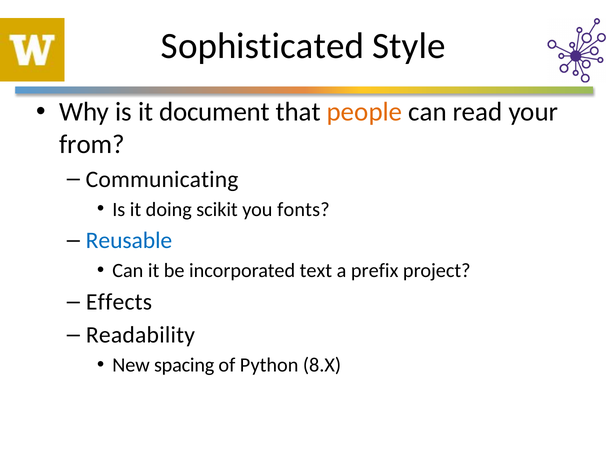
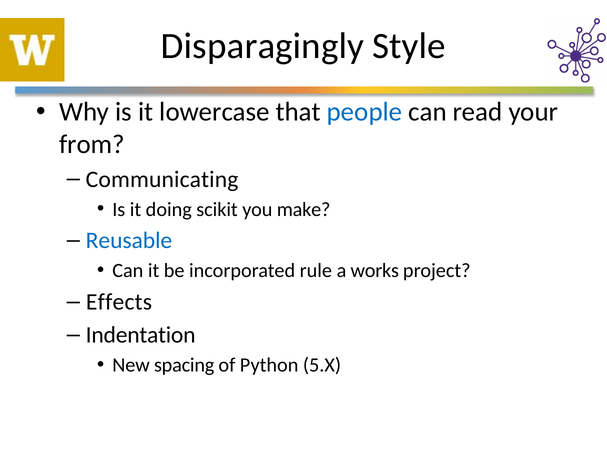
Sophisticated: Sophisticated -> Disparagingly (262, 46)
document: document -> lowercase (214, 112)
people colour: orange -> blue (365, 112)
fonts: fonts -> make (304, 210)
text: text -> rule (316, 271)
prefix: prefix -> works (375, 271)
Readability: Readability -> Indentation (141, 335)
8.X: 8.X -> 5.X (322, 365)
